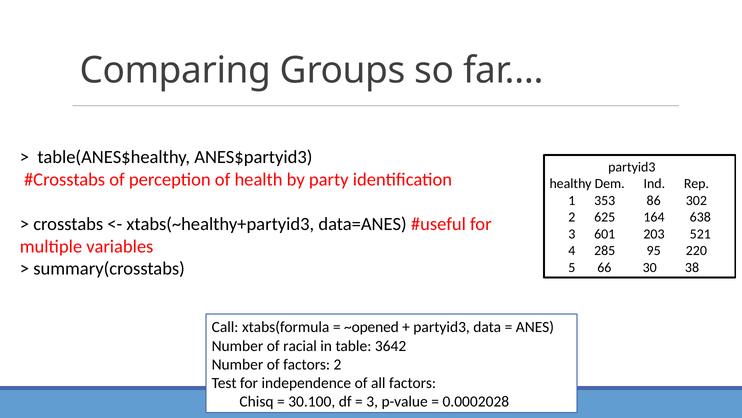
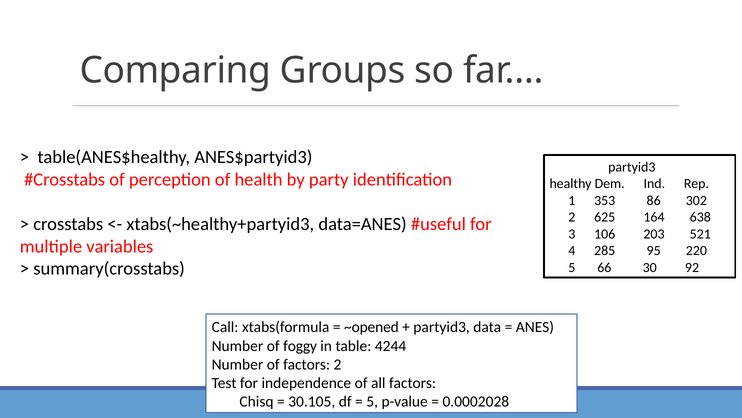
601: 601 -> 106 (605, 234)
38: 38 -> 92 (692, 267)
racial: racial -> foggy (300, 345)
3642: 3642 -> 4244 (391, 345)
30.100: 30.100 -> 30.105 (312, 401)
3: 3 -> 5 (372, 401)
